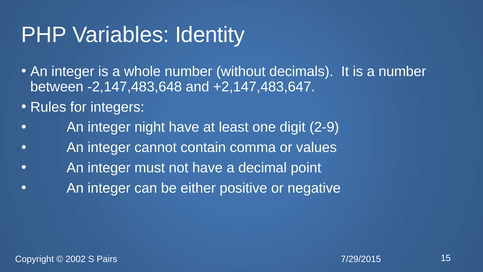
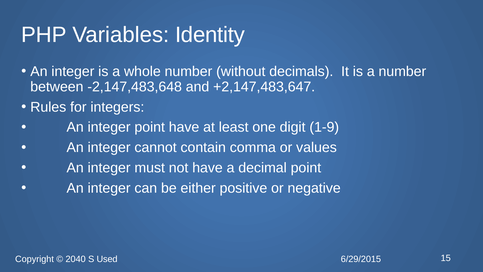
integer night: night -> point (150, 127)
2-9: 2-9 -> 1-9 (324, 127)
7/29/2015: 7/29/2015 -> 6/29/2015 (361, 259)
2002: 2002 -> 2040 (76, 259)
Pairs: Pairs -> Used (107, 259)
